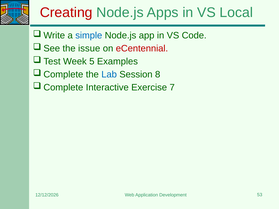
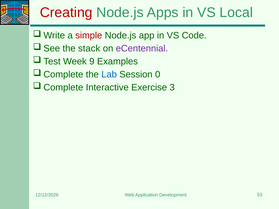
simple colour: blue -> red (89, 36)
issue: issue -> stack (89, 49)
eCentennial colour: red -> purple (142, 49)
5: 5 -> 9 (92, 62)
8: 8 -> 0 (158, 75)
7: 7 -> 3 (172, 88)
